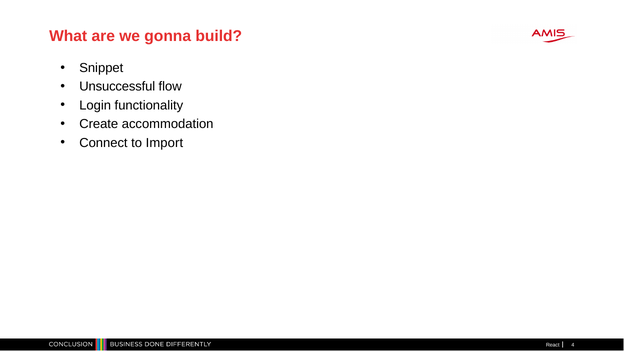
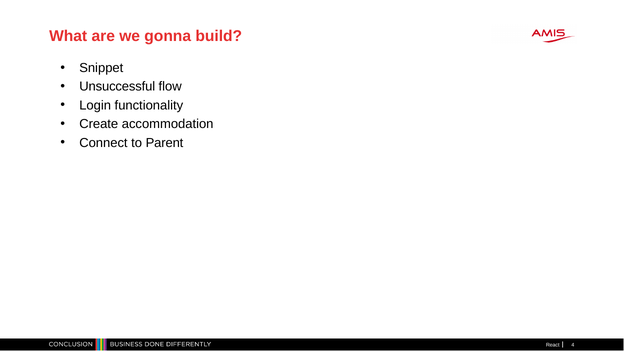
Import: Import -> Parent (165, 143)
